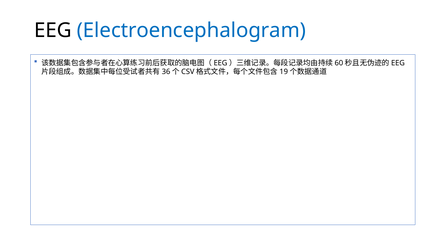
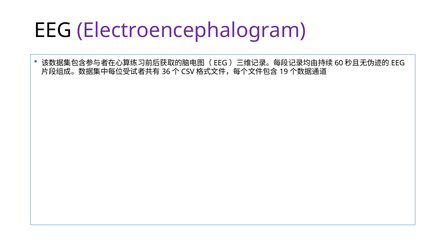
Electroencephalogram colour: blue -> purple (191, 30)
